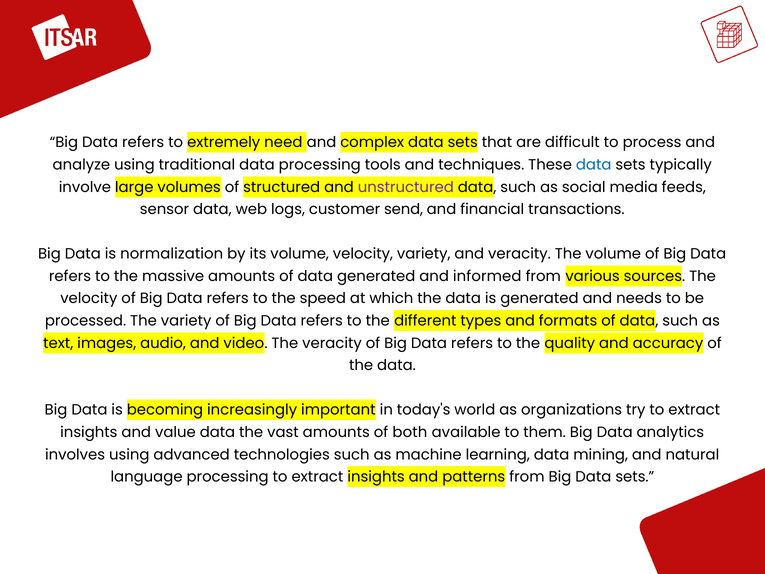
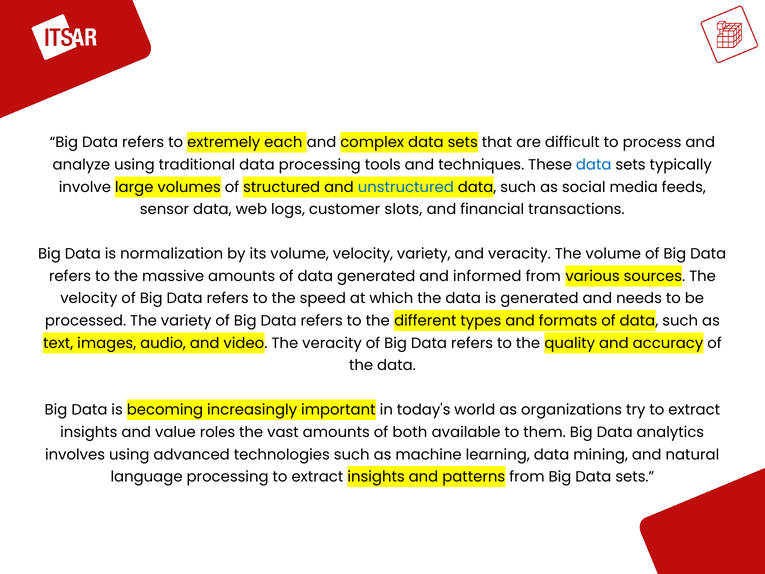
need: need -> each (283, 143)
unstructured colour: purple -> blue (406, 187)
send: send -> slots (403, 209)
value data: data -> roles (217, 432)
